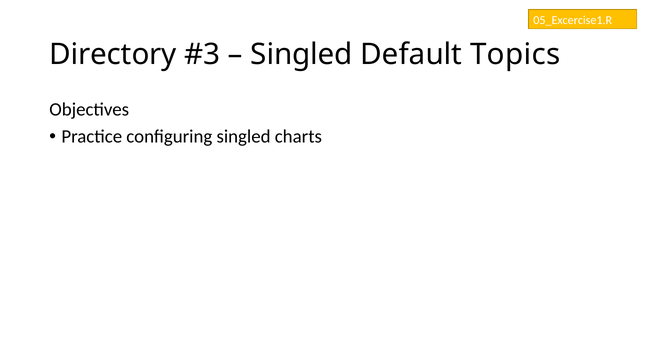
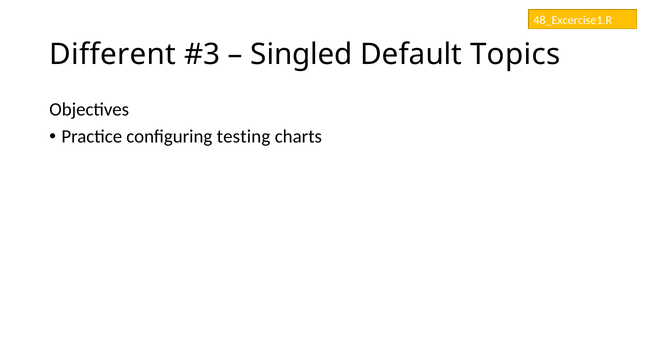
05_Excercise1.R: 05_Excercise1.R -> 48_Excercise1.R (573, 20)
Directory: Directory -> Different (113, 54)
configuring singled: singled -> testing (243, 137)
